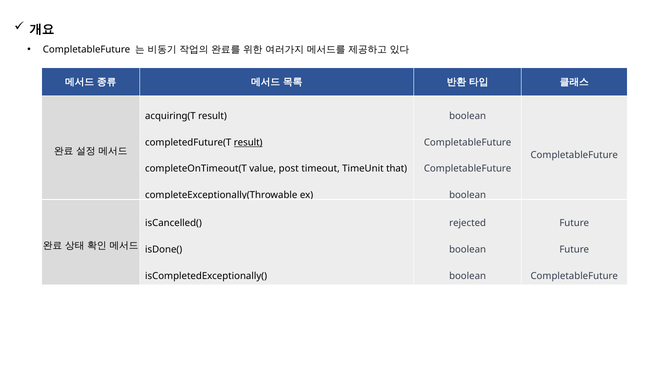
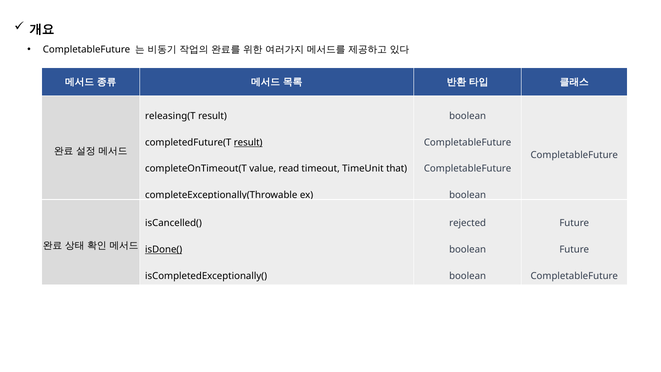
acquiring(T: acquiring(T -> releasing(T (170, 116)
post: post -> read (289, 169)
isDone( underline: none -> present (164, 249)
